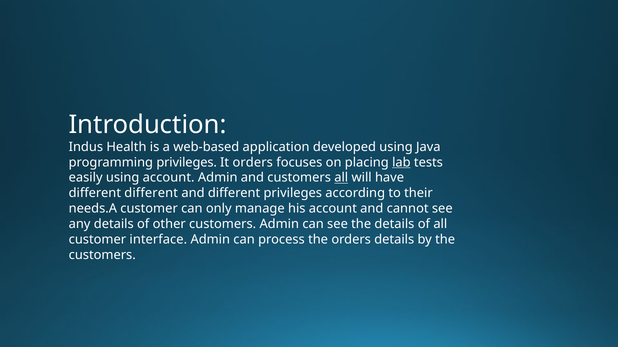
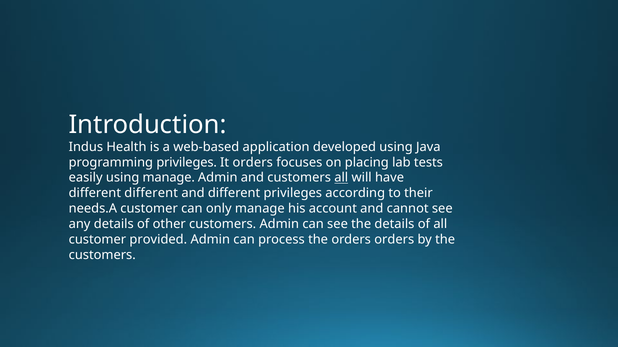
lab underline: present -> none (401, 163)
using account: account -> manage (169, 178)
interface: interface -> provided (158, 240)
orders details: details -> orders (394, 240)
